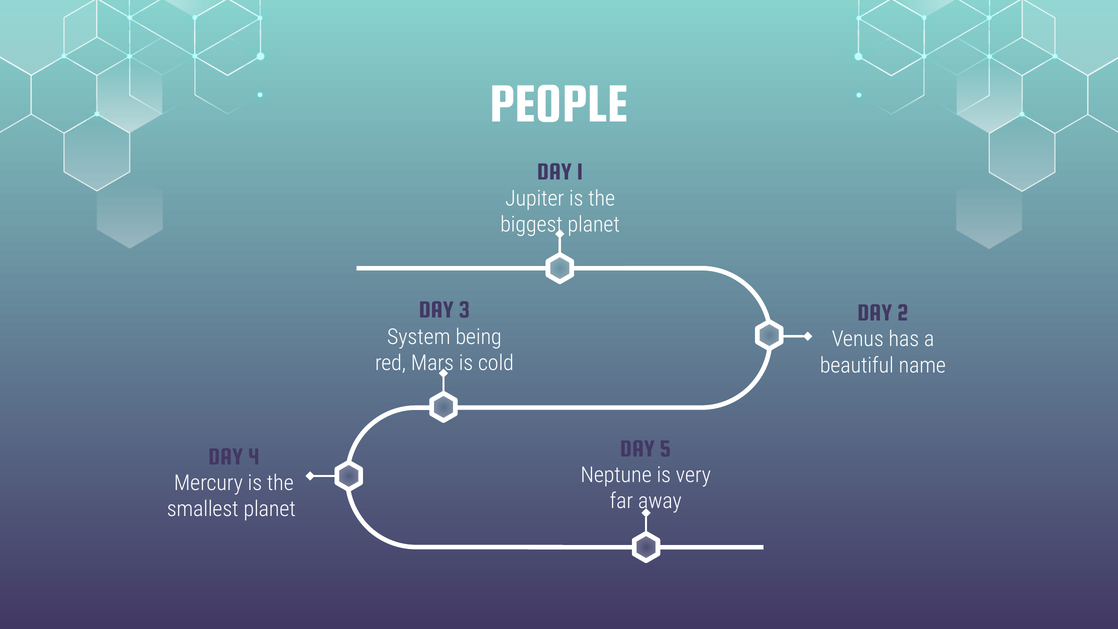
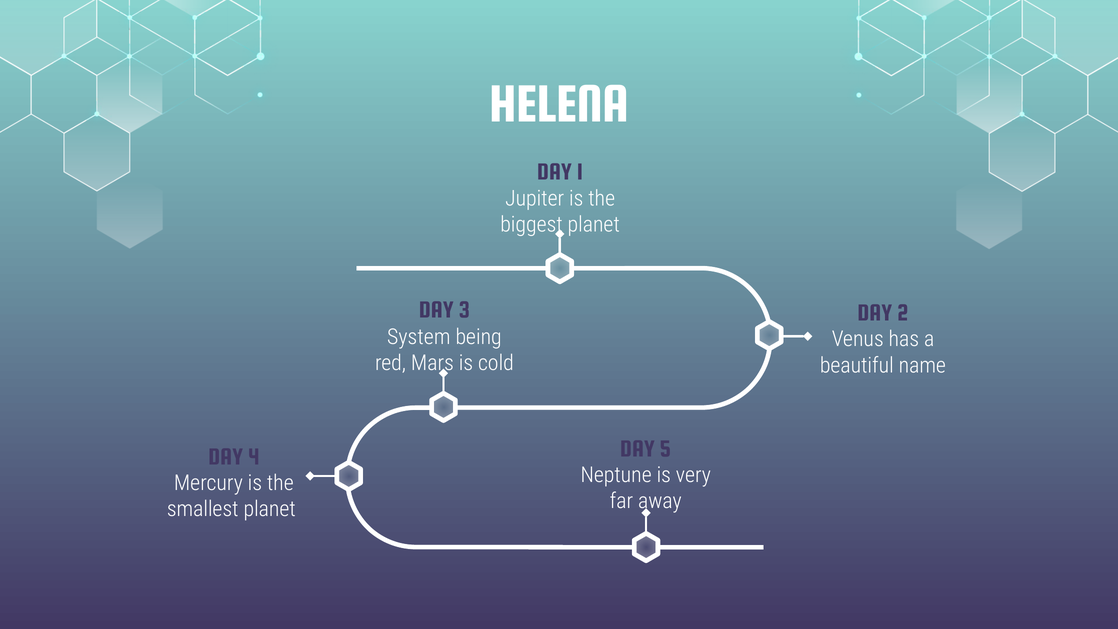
PEOPLE: PEOPLE -> HELENA (559, 103)
